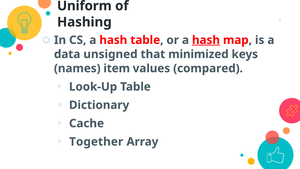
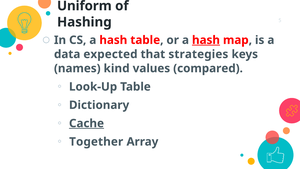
unsigned: unsigned -> expected (110, 54)
minimized: minimized -> strategies (198, 54)
item: item -> kind (117, 68)
Cache underline: none -> present (86, 123)
